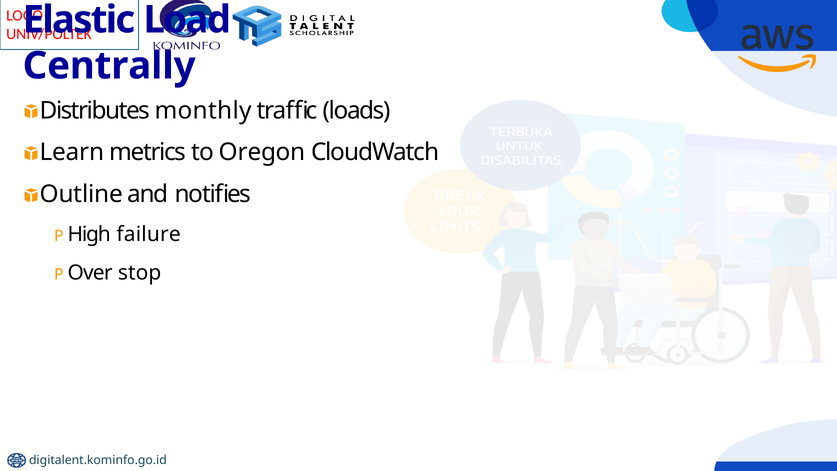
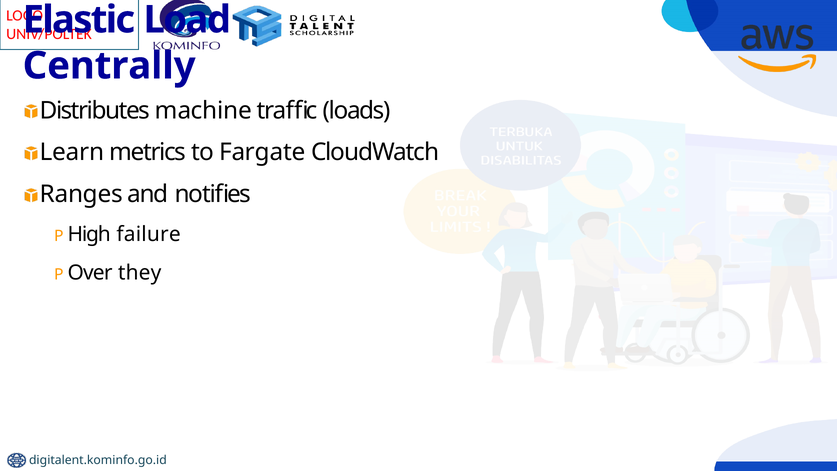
monthly: monthly -> machine (203, 111)
Oregon: Oregon -> Fargate (262, 152)
Outline: Outline -> Ranges (81, 194)
stop: stop -> they (140, 273)
